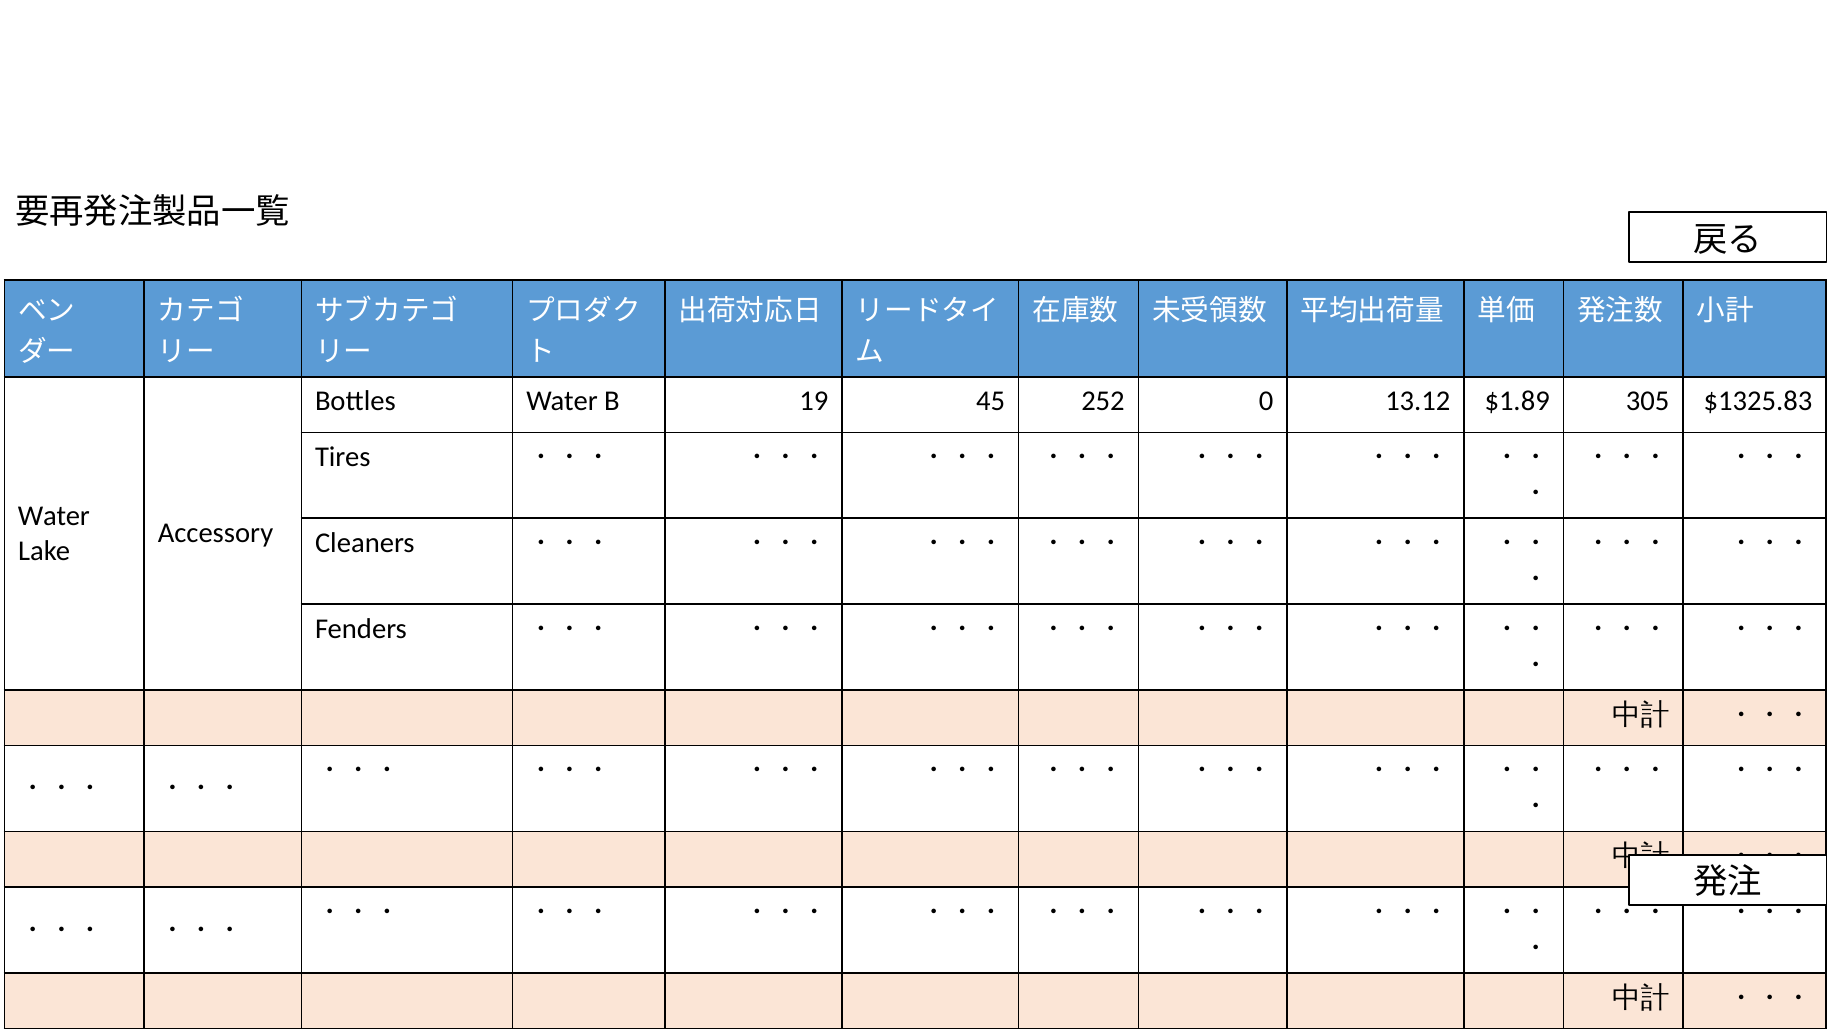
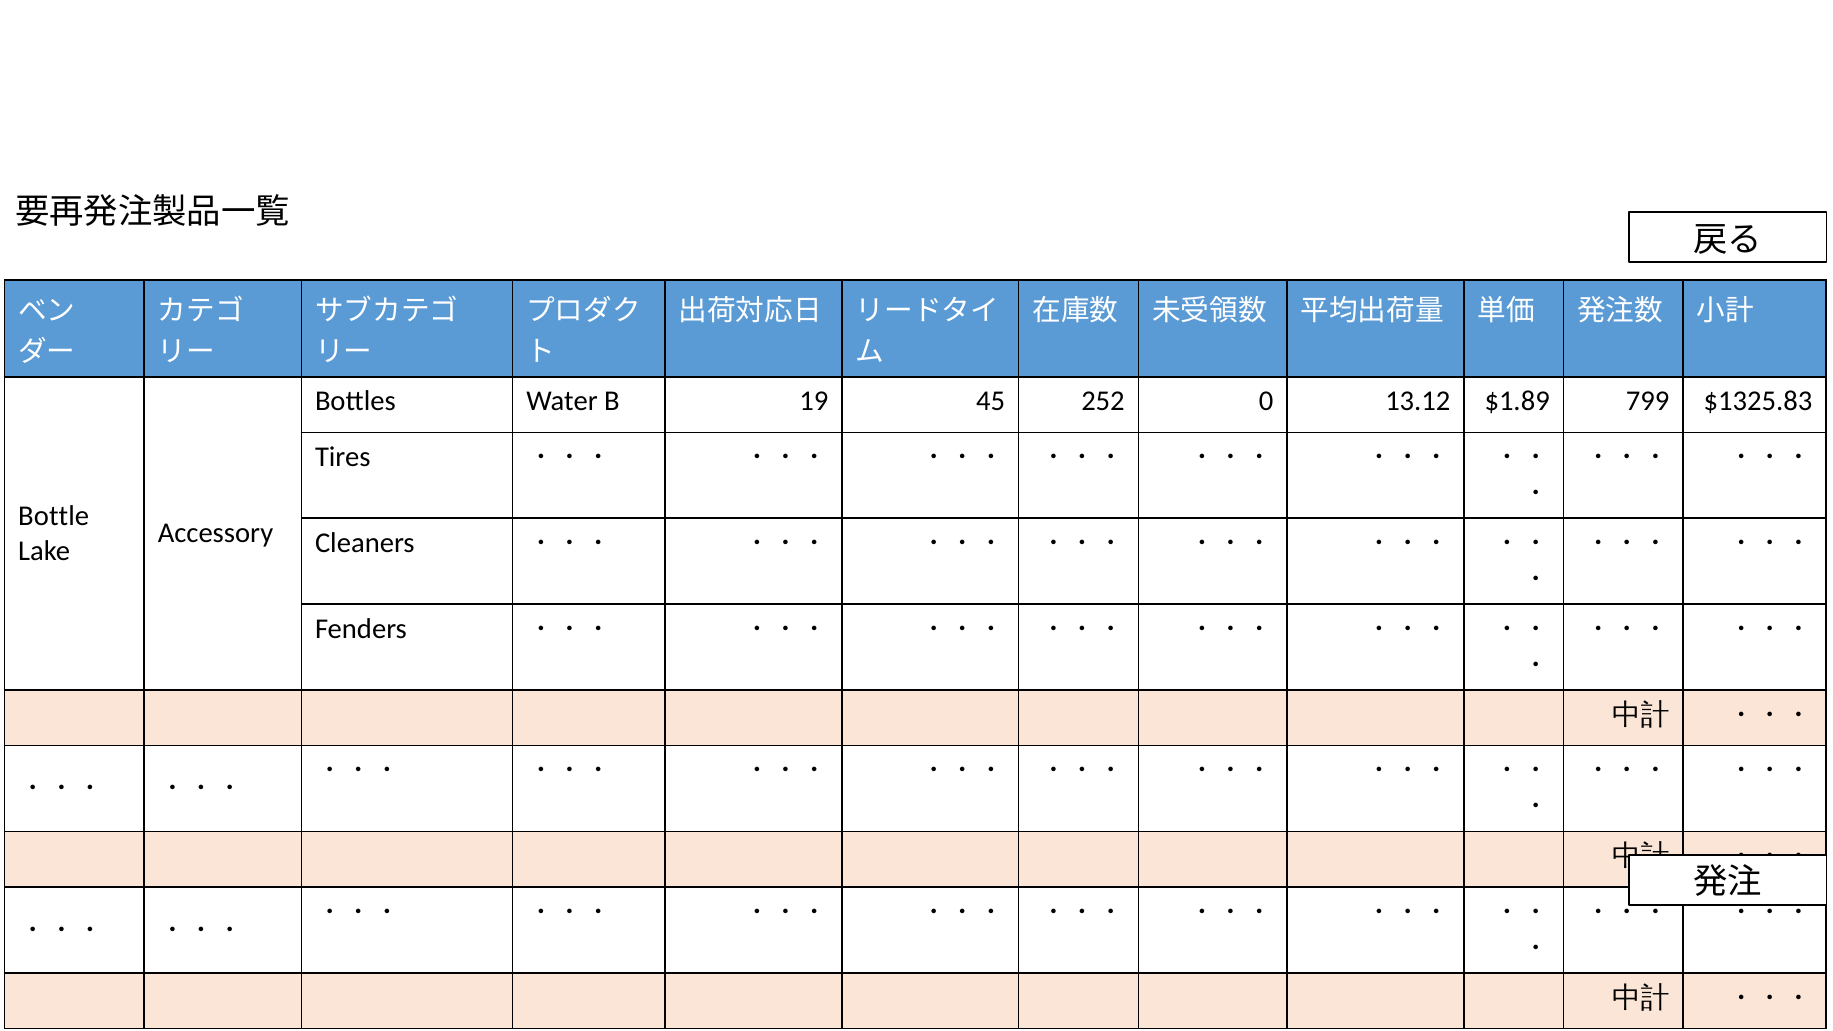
305: 305 -> 799 (1648, 401)
Water: Water -> Bottle (54, 516)
